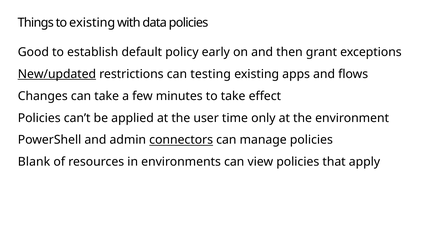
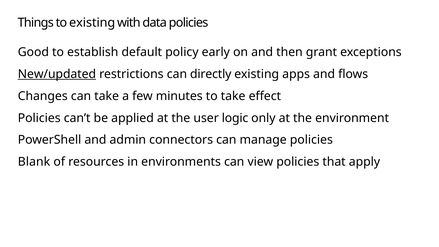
testing: testing -> directly (211, 74)
time: time -> logic (235, 118)
connectors underline: present -> none (181, 140)
